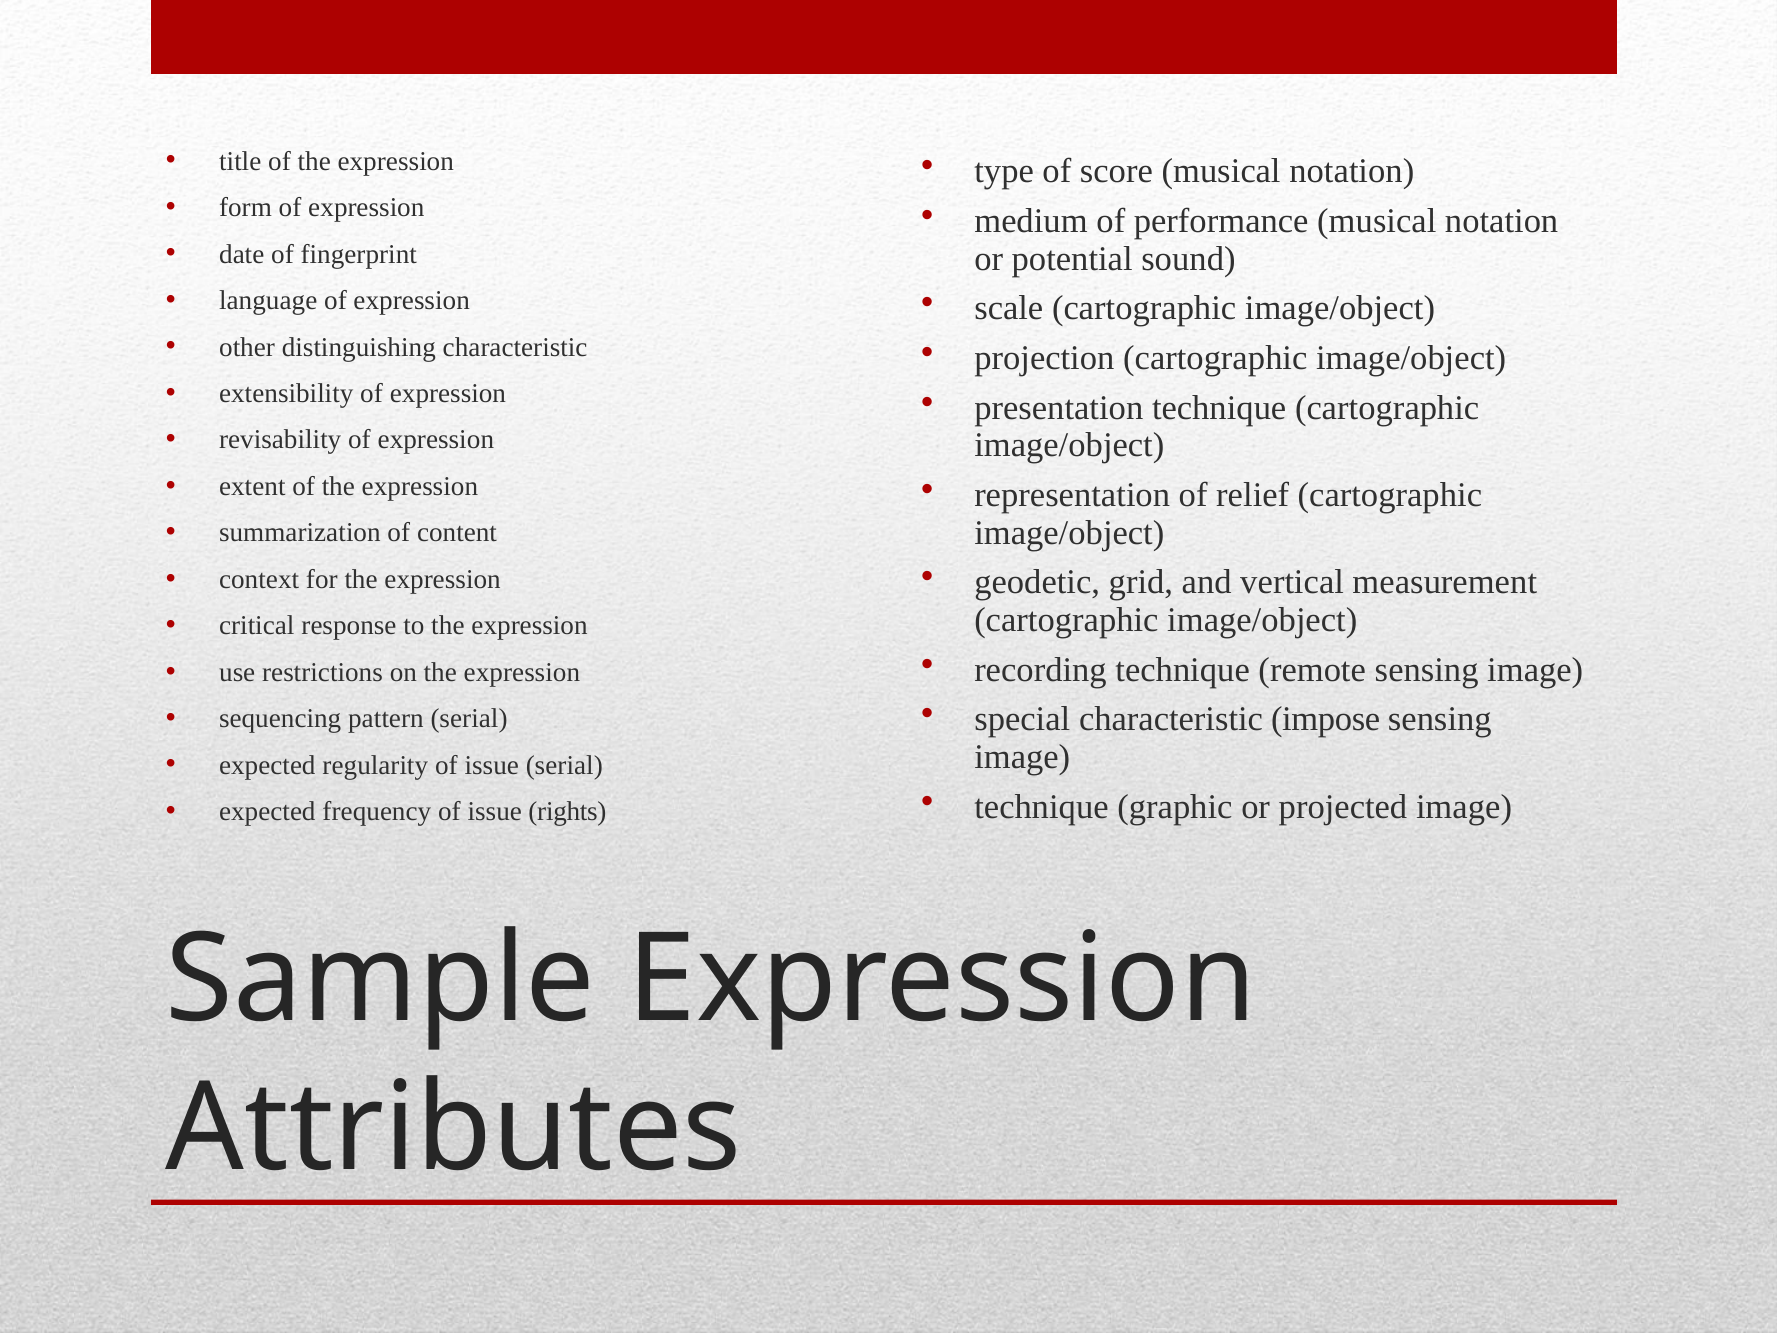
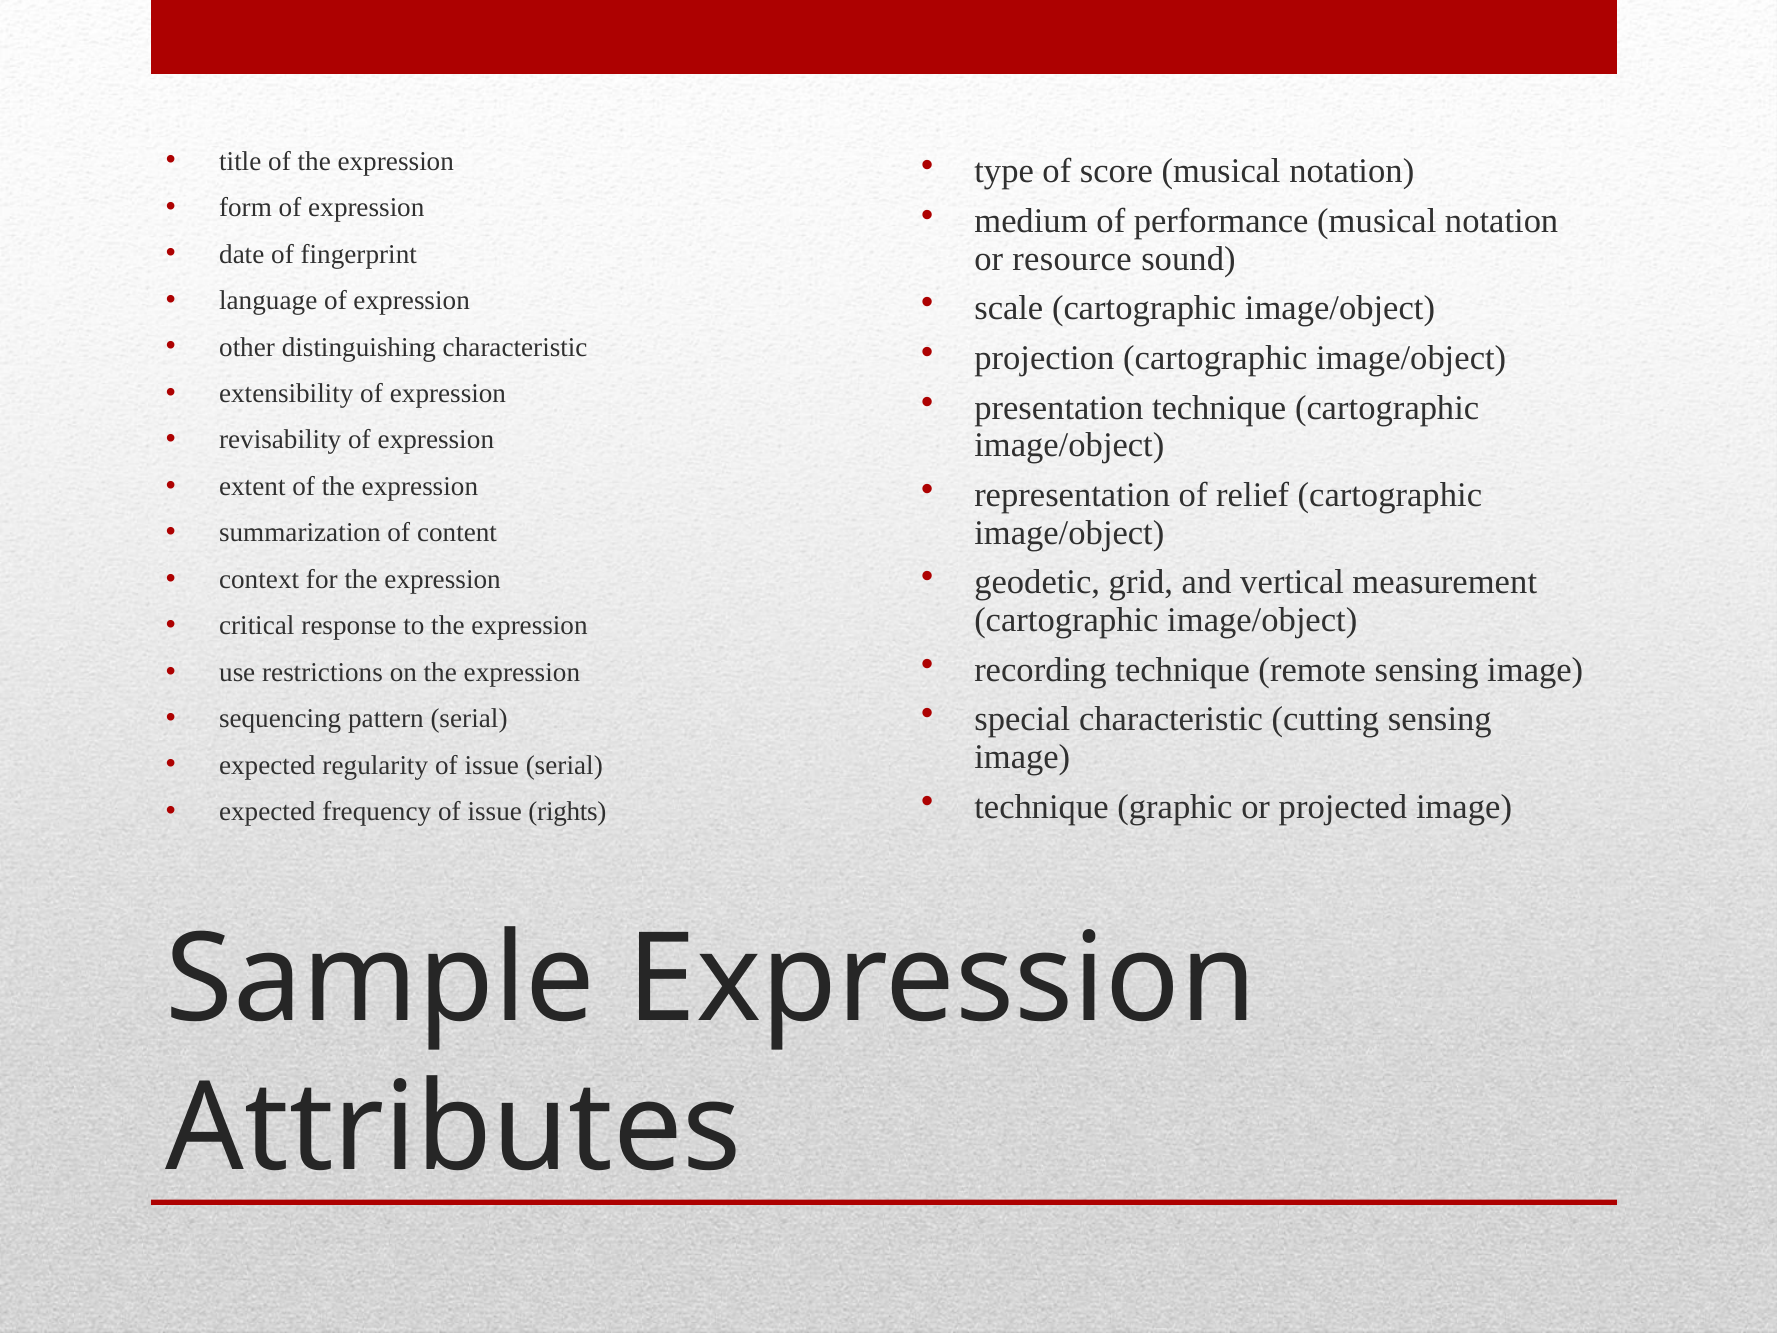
potential: potential -> resource (1072, 259)
impose: impose -> cutting (1325, 719)
